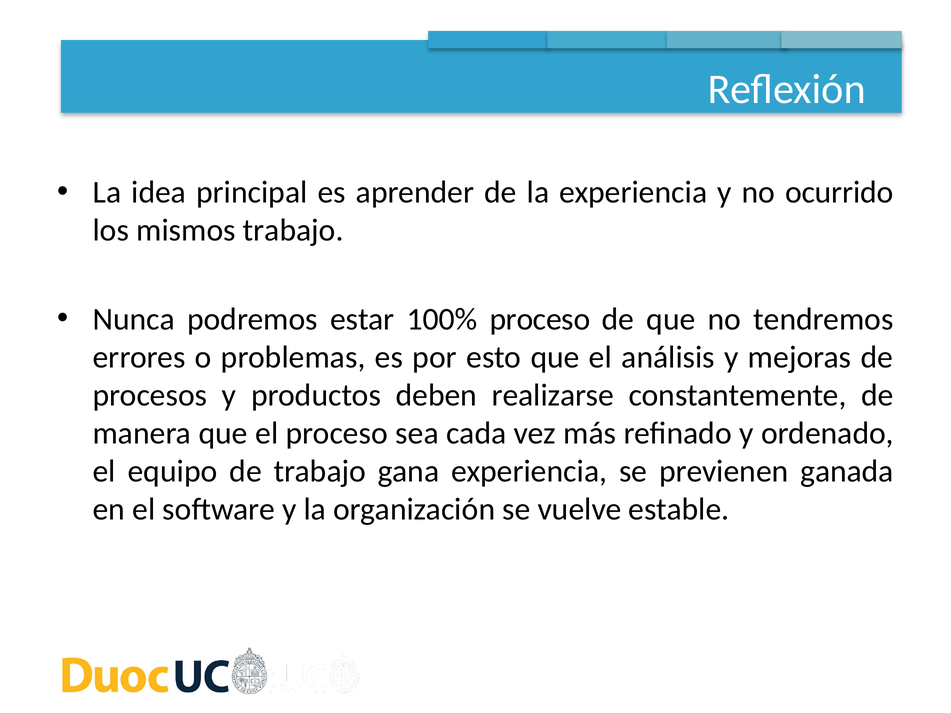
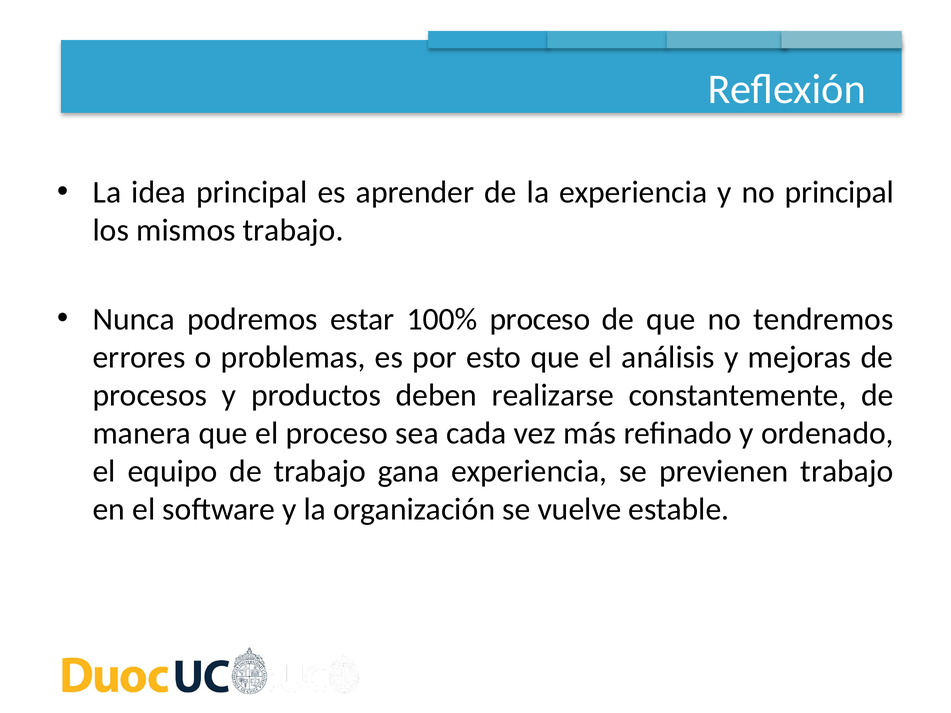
no ocurrido: ocurrido -> principal (839, 192)
previenen ganada: ganada -> trabajo (847, 471)
